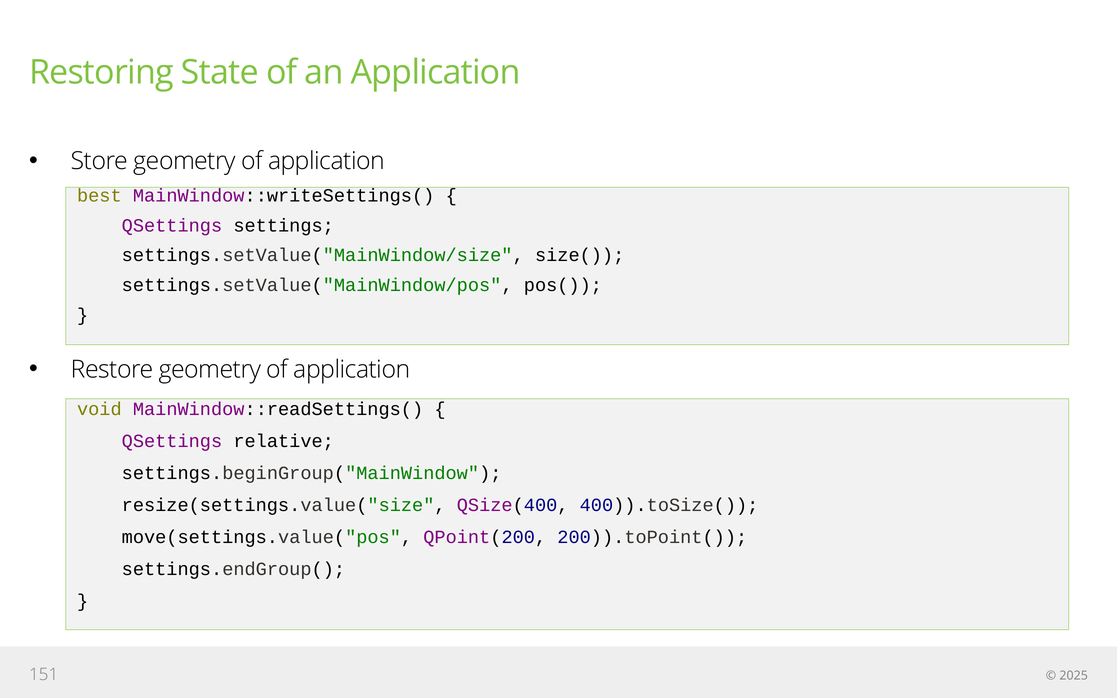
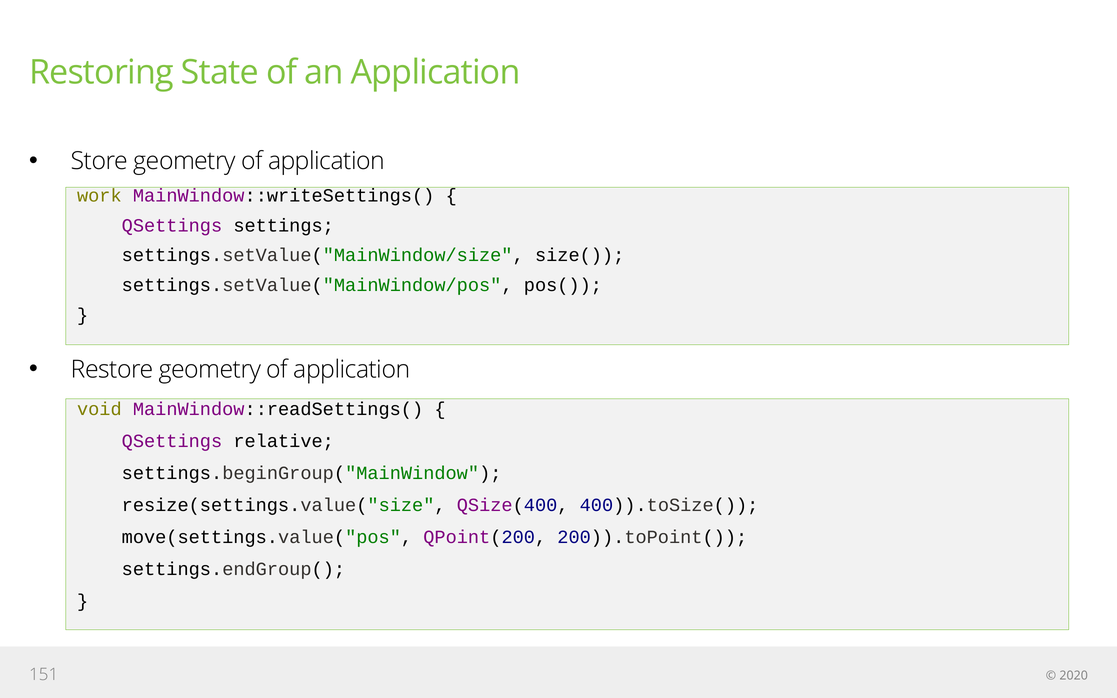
best: best -> work (99, 196)
2025: 2025 -> 2020 (1074, 676)
